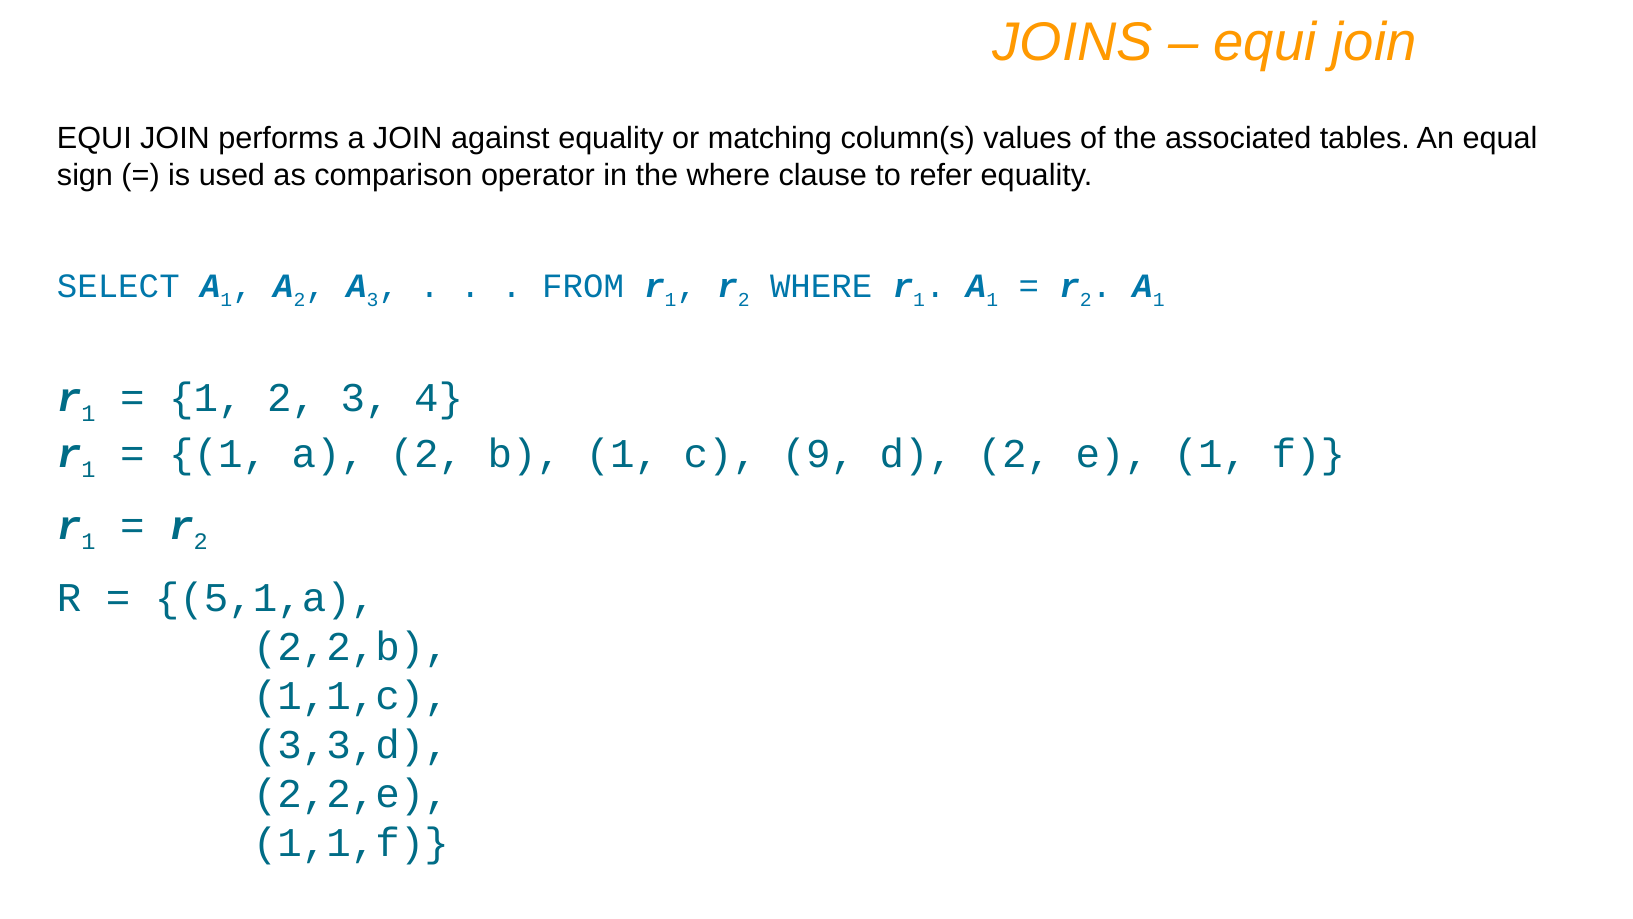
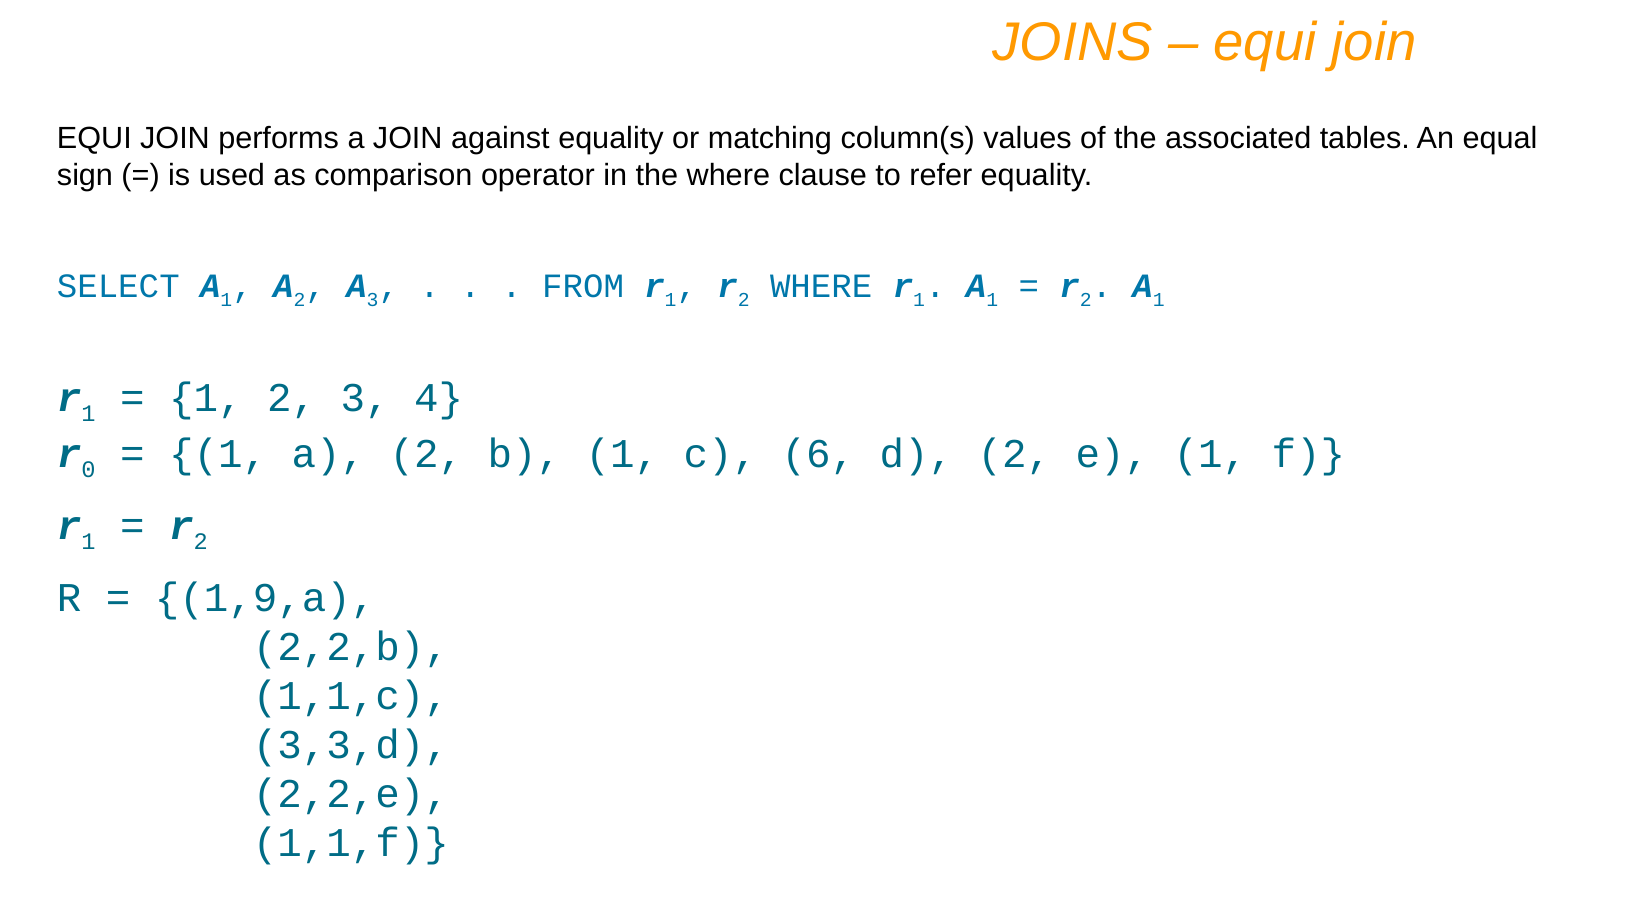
1: 1 -> 0 (89, 470)
9: 9 -> 6 (818, 454)
5,1,a: 5,1,a -> 1,9,a (265, 598)
